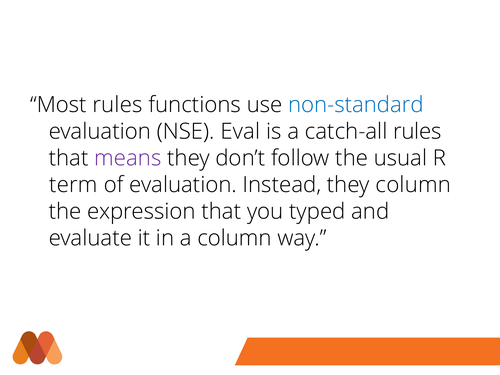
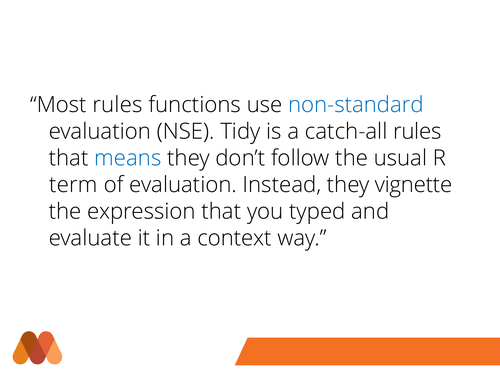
Eval: Eval -> Tidy (240, 132)
means colour: purple -> blue (128, 158)
they column: column -> vignette (414, 185)
a column: column -> context (235, 238)
